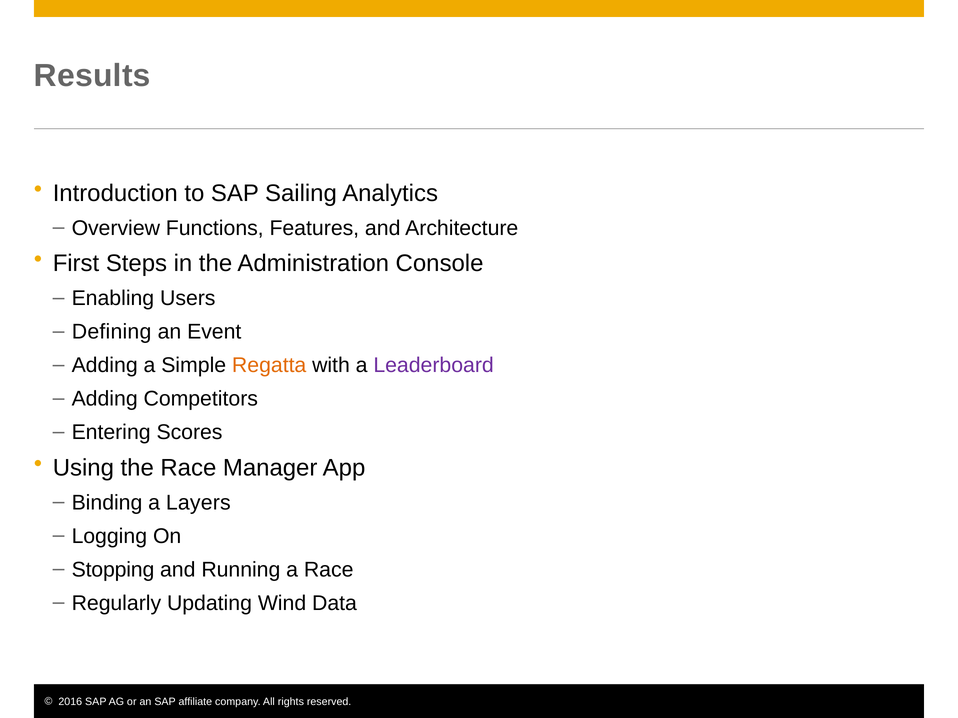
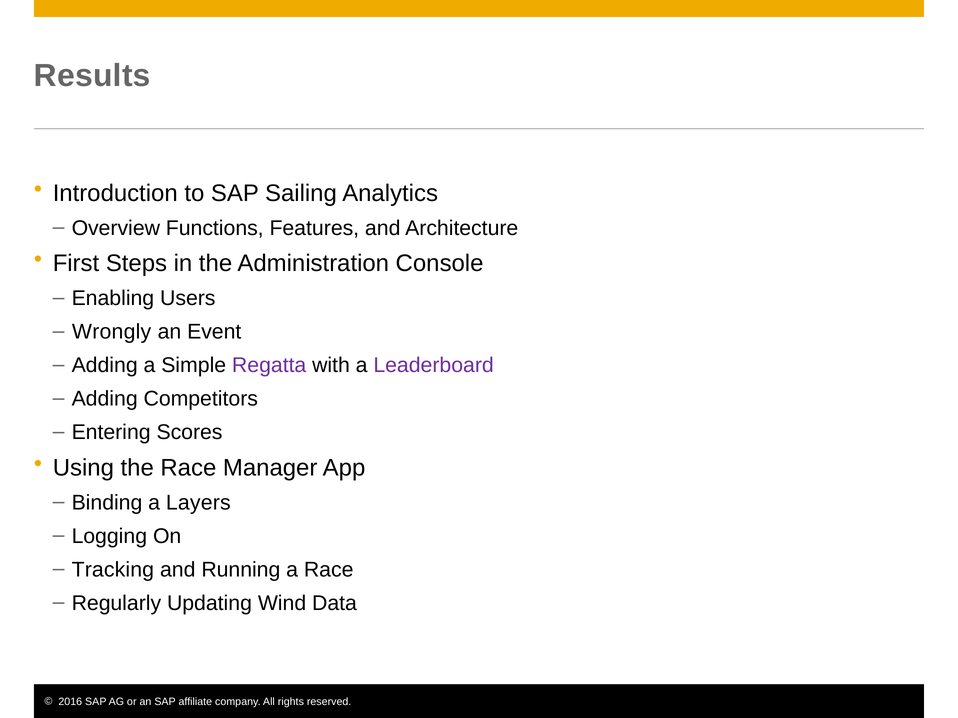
Defining: Defining -> Wrongly (112, 332)
Regatta colour: orange -> purple (269, 366)
Stopping: Stopping -> Tracking (113, 570)
